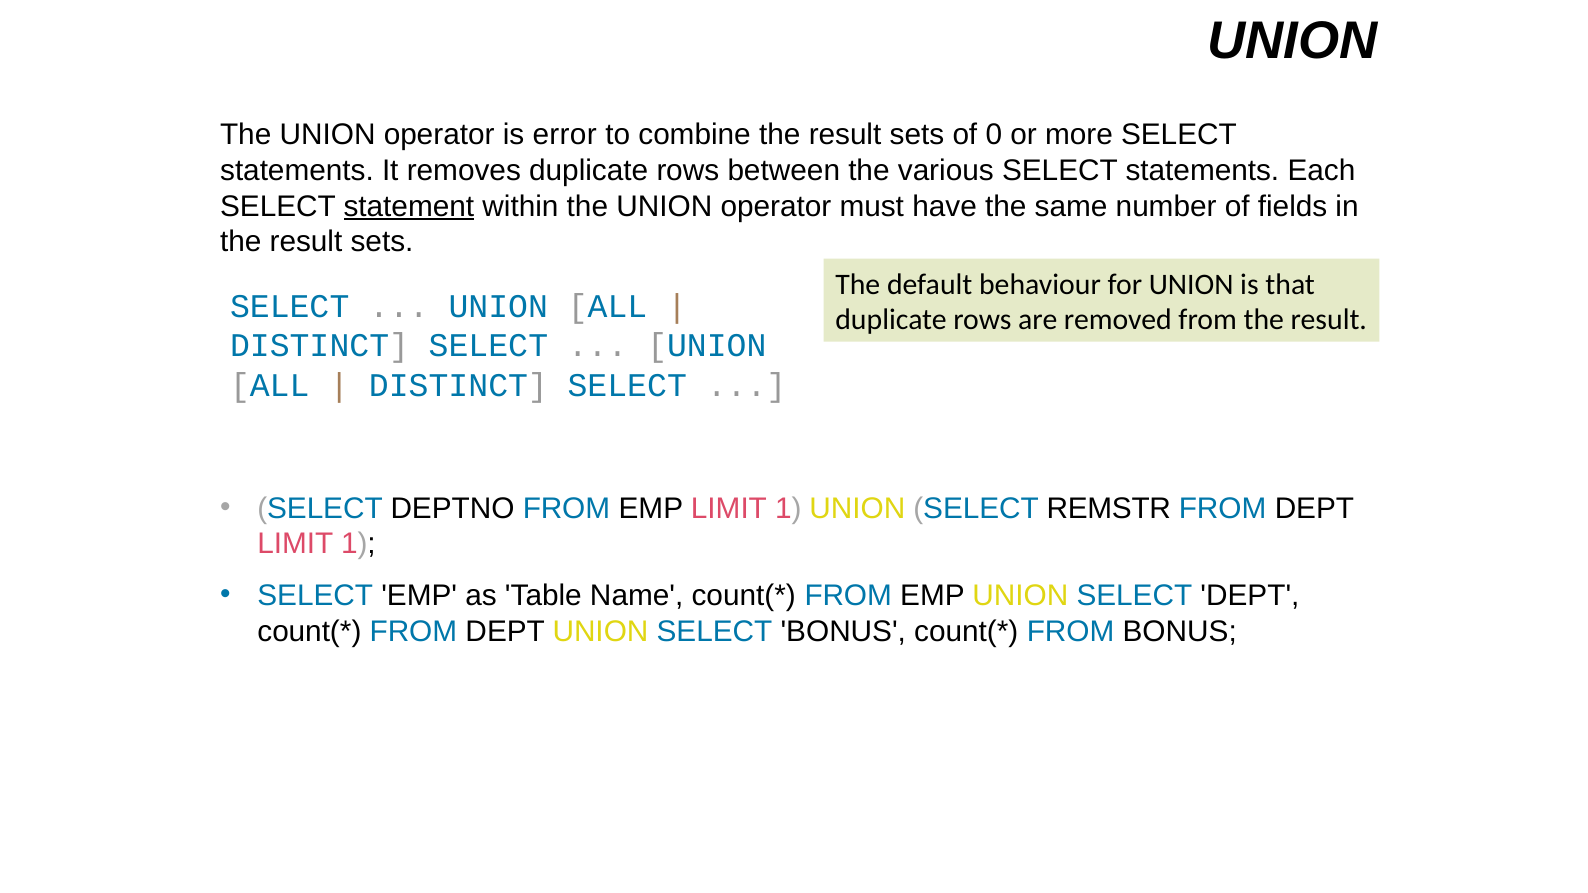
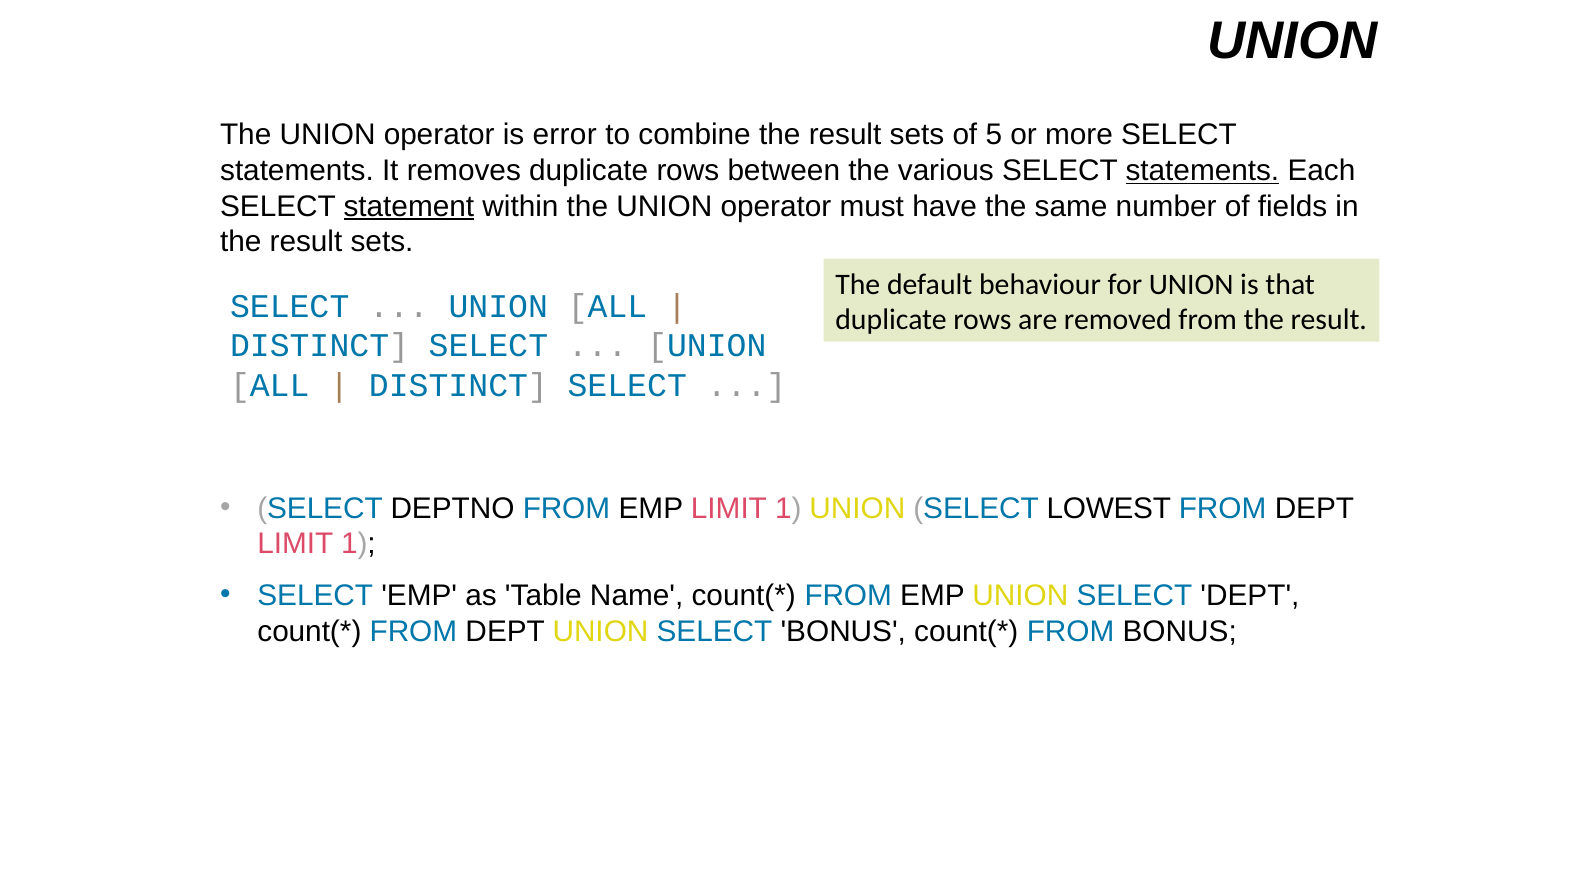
0: 0 -> 5 (994, 135)
statements underline: none -> present (1202, 171)
REMSTR: REMSTR -> LOWEST (1109, 509)
